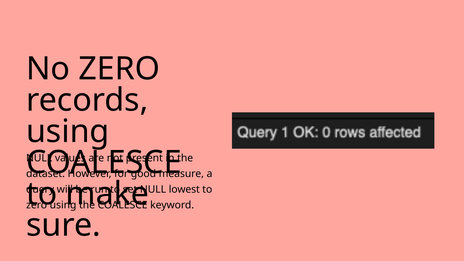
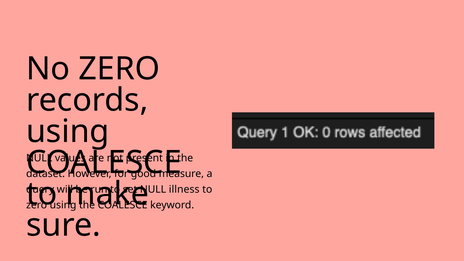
lowest: lowest -> illness (184, 189)
